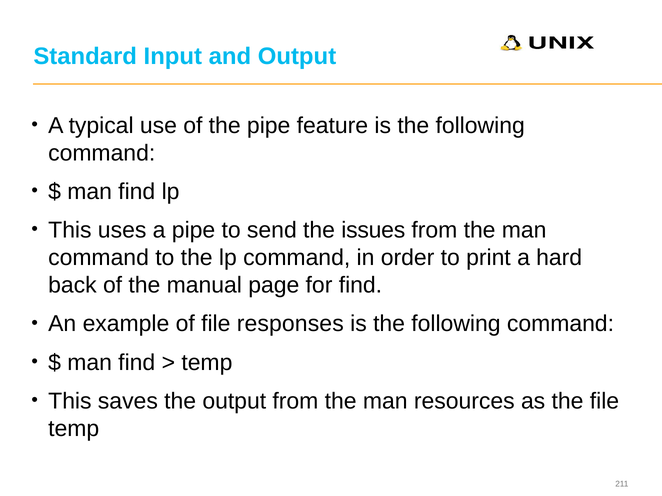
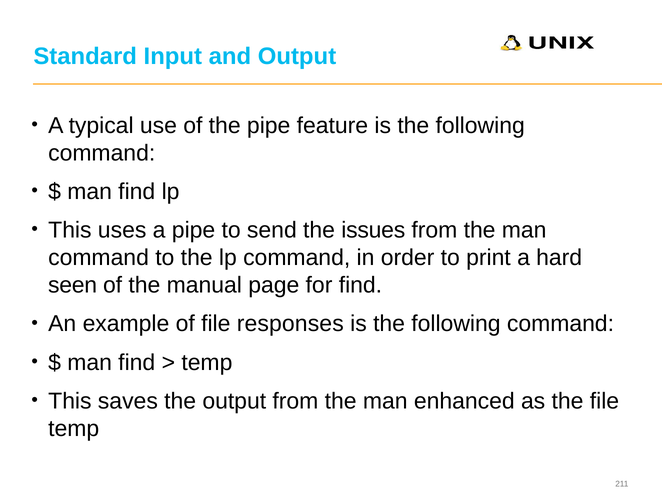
back: back -> seen (73, 286)
resources: resources -> enhanced (464, 401)
